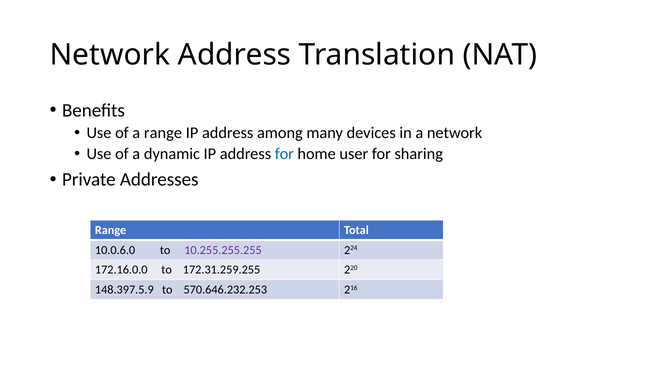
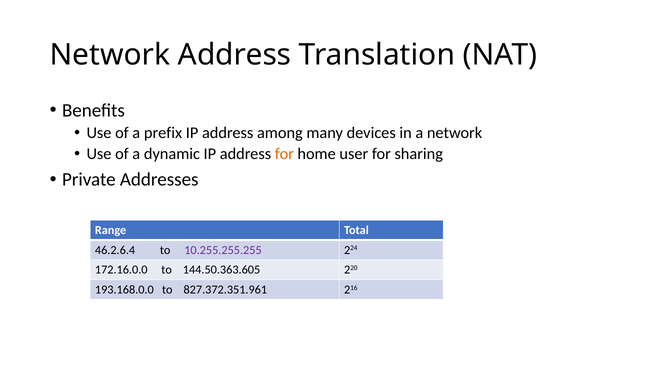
a range: range -> prefix (163, 133)
for colour: blue -> orange (284, 154)
10.0.6.0: 10.0.6.0 -> 46.2.6.4 (115, 250)
172.31.259.255: 172.31.259.255 -> 144.50.363.605 (222, 270)
148.397.5.9: 148.397.5.9 -> 193.168.0.0 (124, 290)
570.646.232.253: 570.646.232.253 -> 827.372.351.961 (225, 290)
